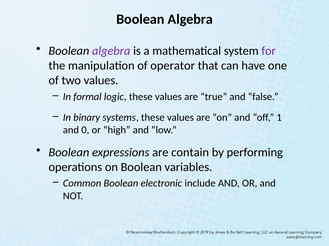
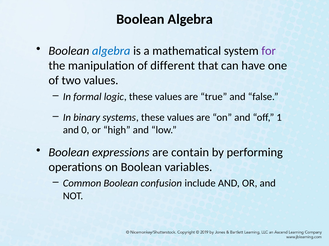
algebra colour: purple -> blue (111, 51)
operator: operator -> different (173, 66)
electronic: electronic -> confusion (161, 184)
